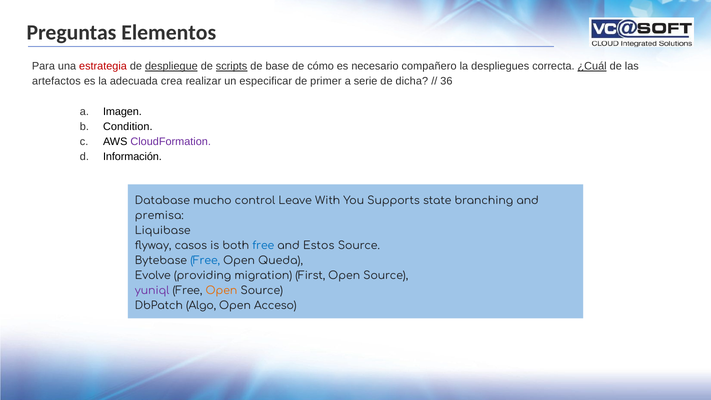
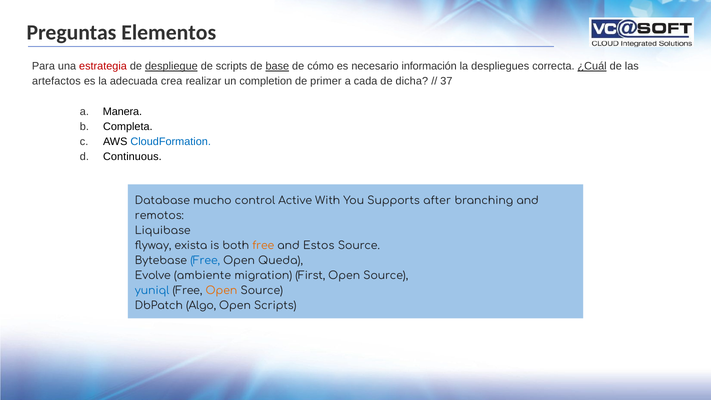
scripts underline: present -> none (232, 66)
base underline: none -> present (277, 66)
compañero: compañero -> información (429, 66)
especificar: especificar -> completion (266, 81)
serie: serie -> cada (366, 81)
36: 36 -> 37 (446, 81)
Imagen: Imagen -> Manera (122, 112)
Condition: Condition -> Completa (128, 127)
CloudFormation colour: purple -> blue (171, 141)
Información: Información -> Continuous (132, 156)
Leave: Leave -> Active (295, 201)
state: state -> after (437, 201)
premisa: premisa -> remotos (159, 216)
casos: casos -> exista (191, 246)
free colour: blue -> orange (263, 246)
providing: providing -> ambiente (202, 275)
yuniql colour: purple -> blue (152, 290)
Open Acceso: Acceso -> Scripts (275, 305)
